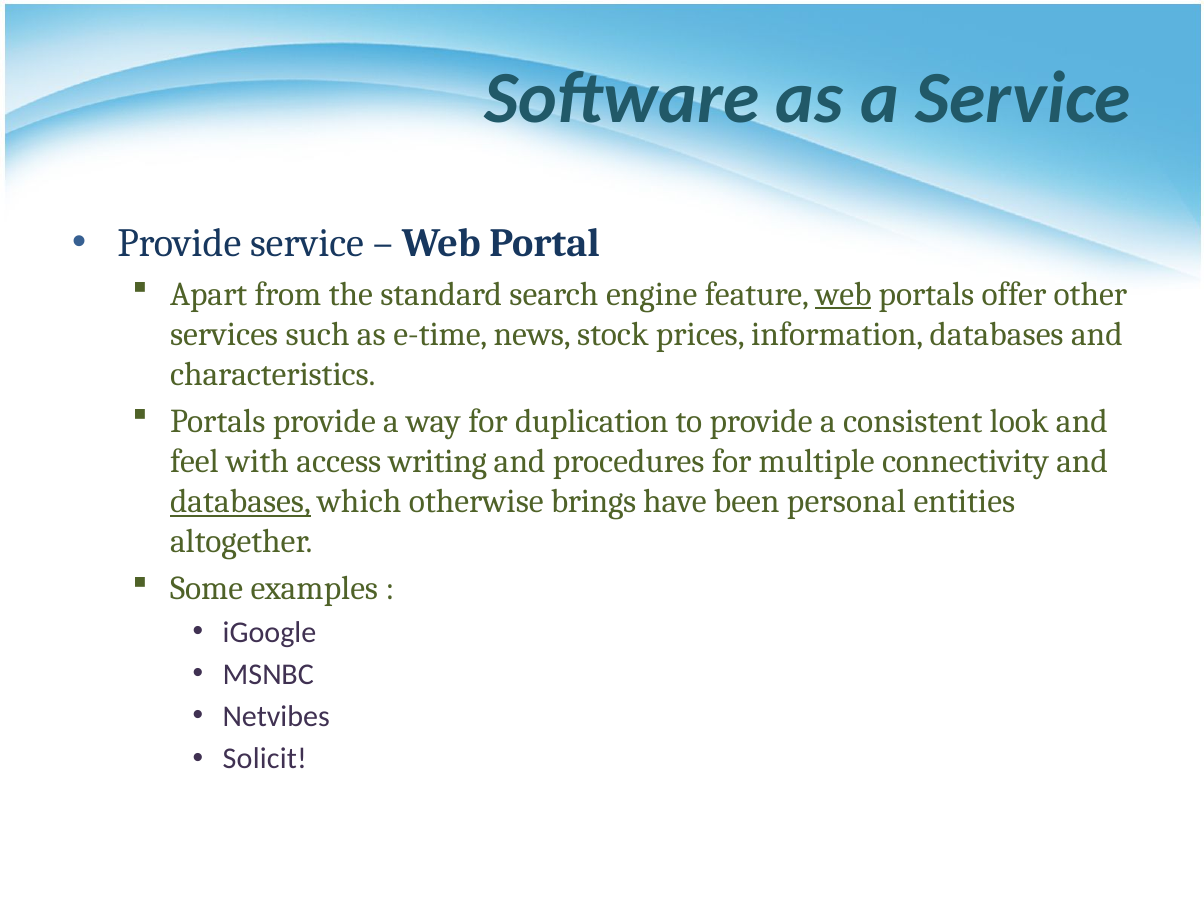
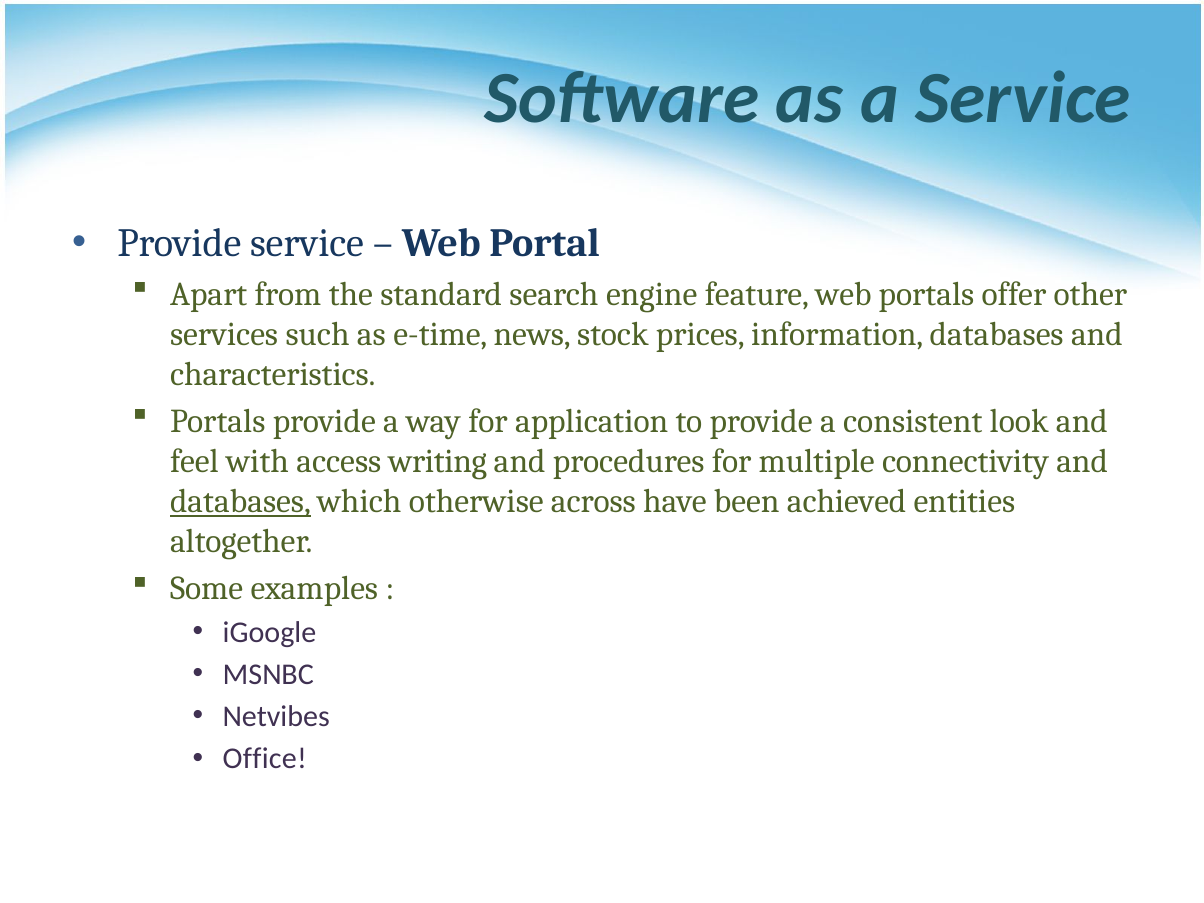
web underline: present -> none (843, 294)
duplication: duplication -> application (592, 421)
brings: brings -> across (593, 501)
personal: personal -> achieved (847, 501)
Solicit: Solicit -> Office (265, 759)
